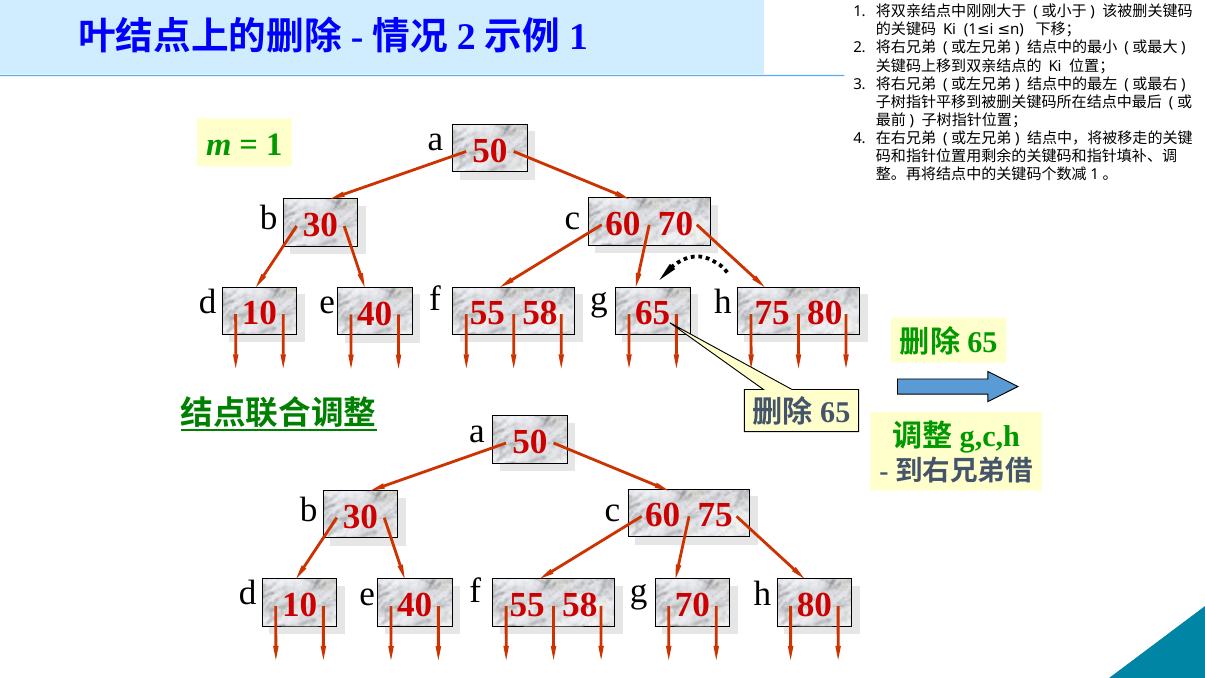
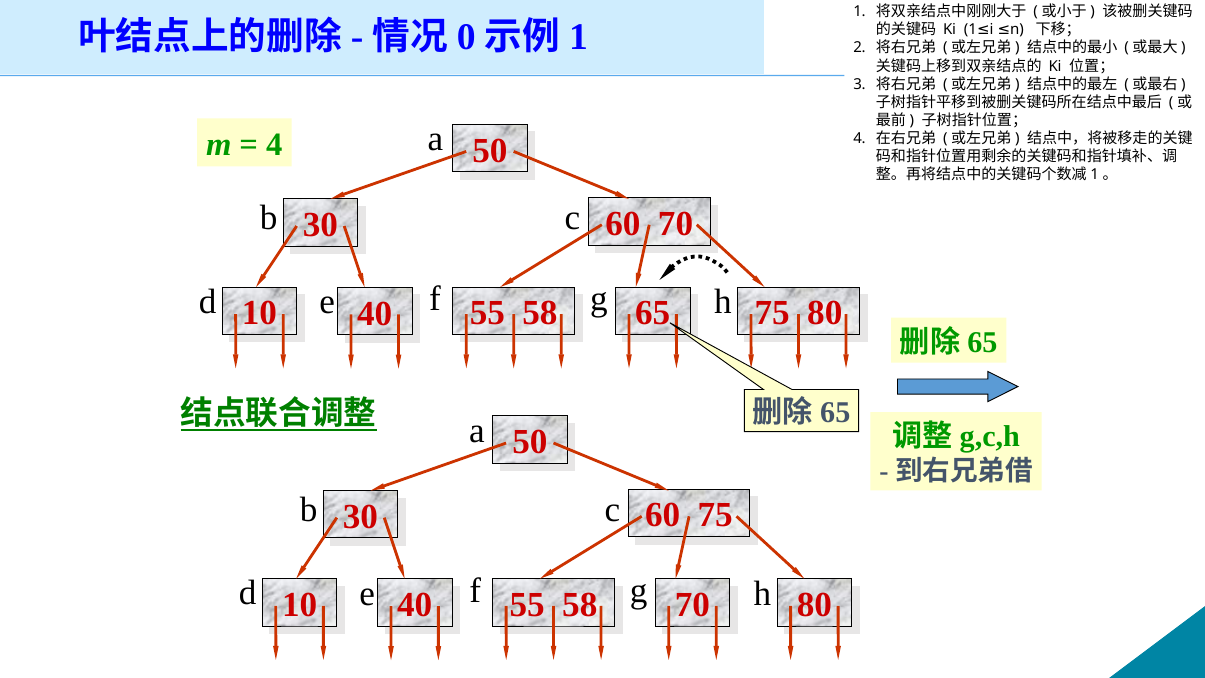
2: 2 -> 0 (466, 37)
1: 1 -> 4 (274, 145)
